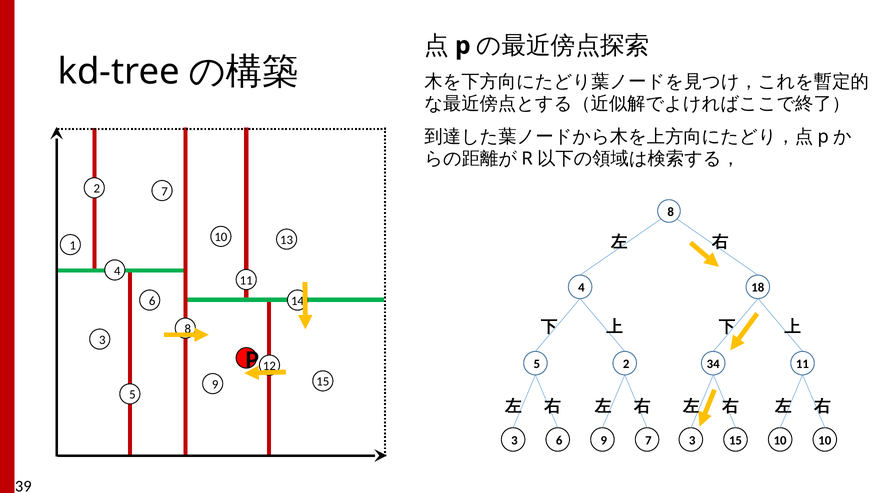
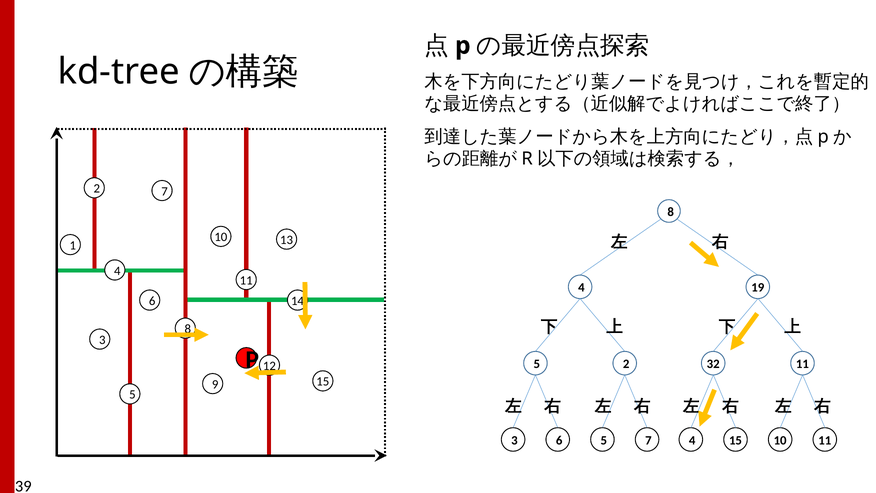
18: 18 -> 19 (758, 288)
34: 34 -> 32 (713, 364)
6 9: 9 -> 5 (604, 440)
3: 3 -> 4 (692, 440)
10 10: 10 -> 11 (825, 440)
